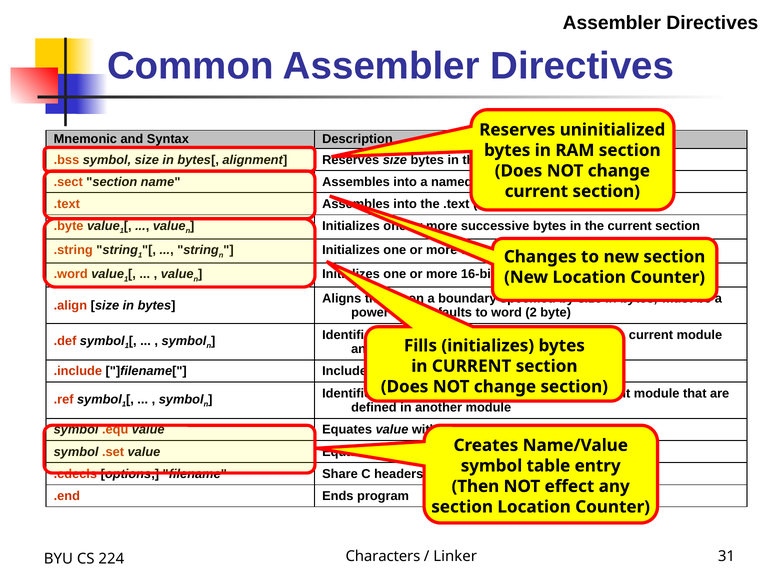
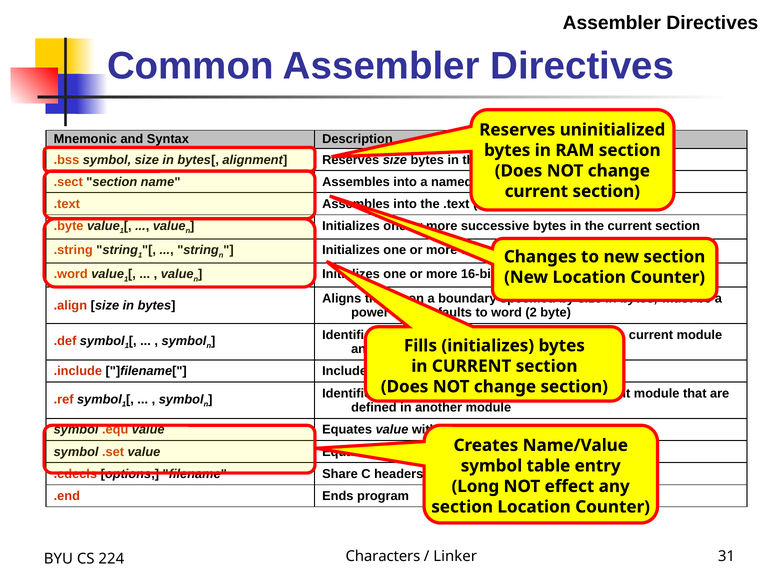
Then: Then -> Long (475, 487)
